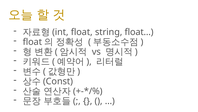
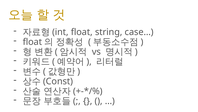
float…: float… -> case… (139, 32)
